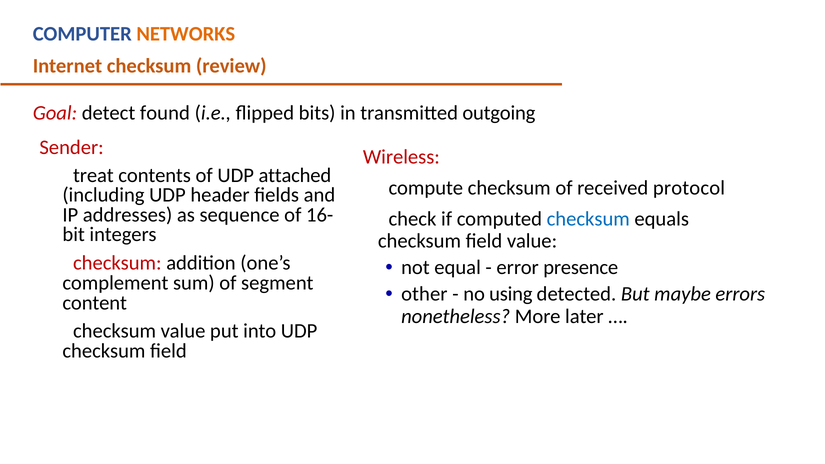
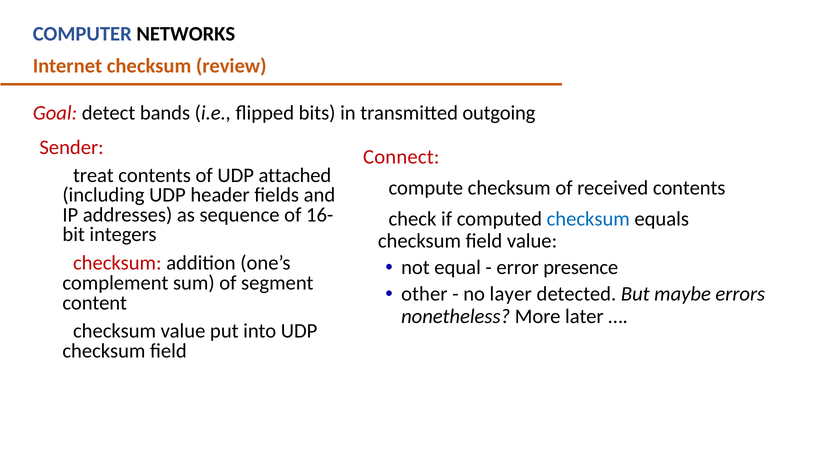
NETWORKS colour: orange -> black (186, 34)
found: found -> bands (165, 113)
Wireless: Wireless -> Connect (401, 157)
received protocol: protocol -> contents (689, 188)
using: using -> layer (511, 294)
